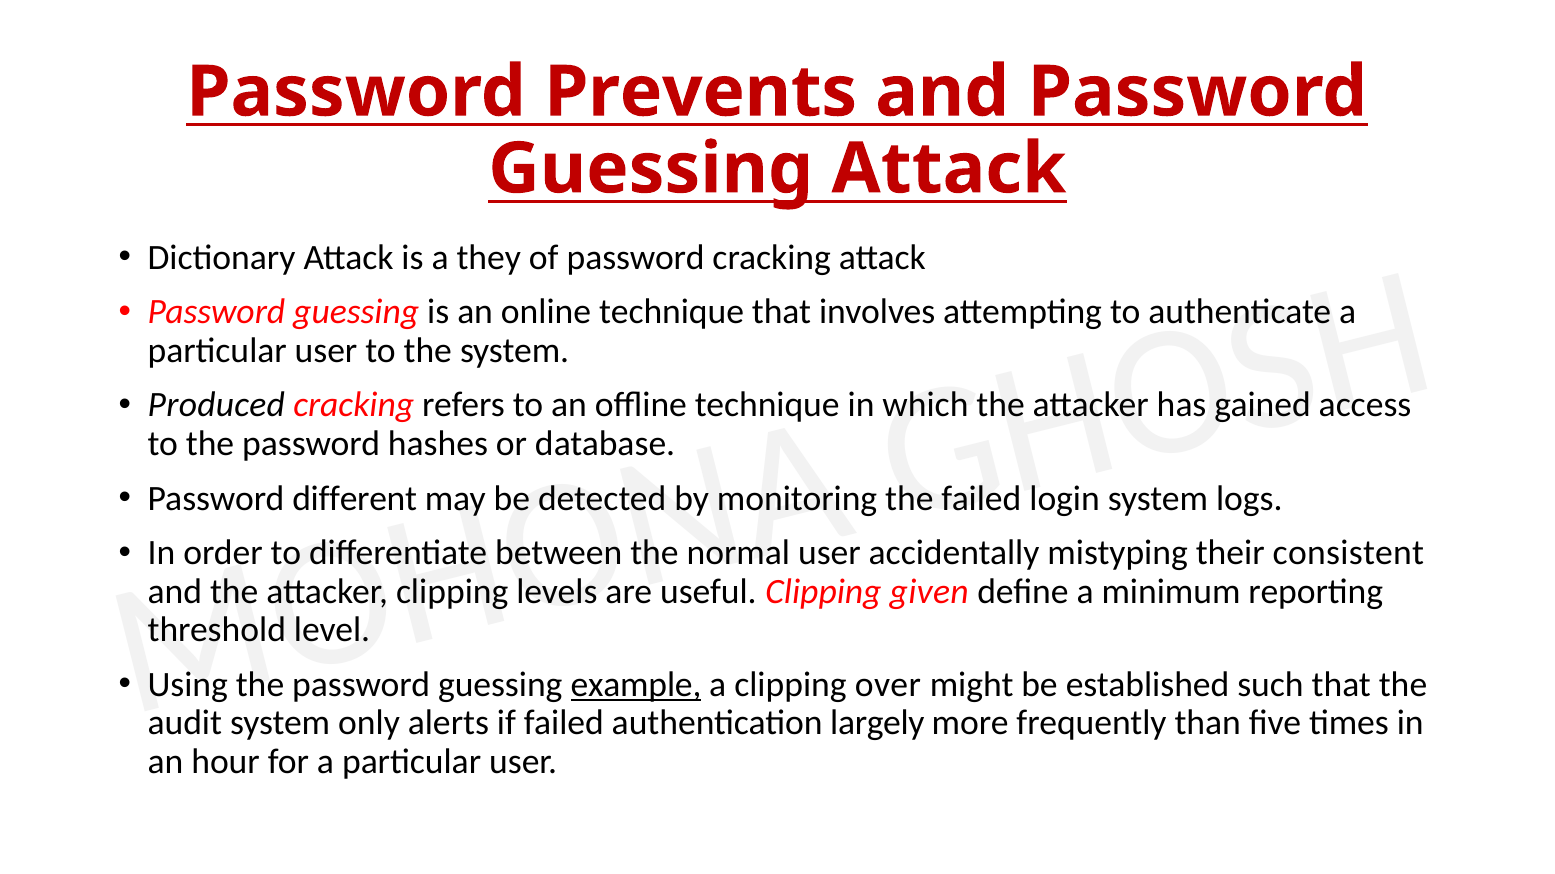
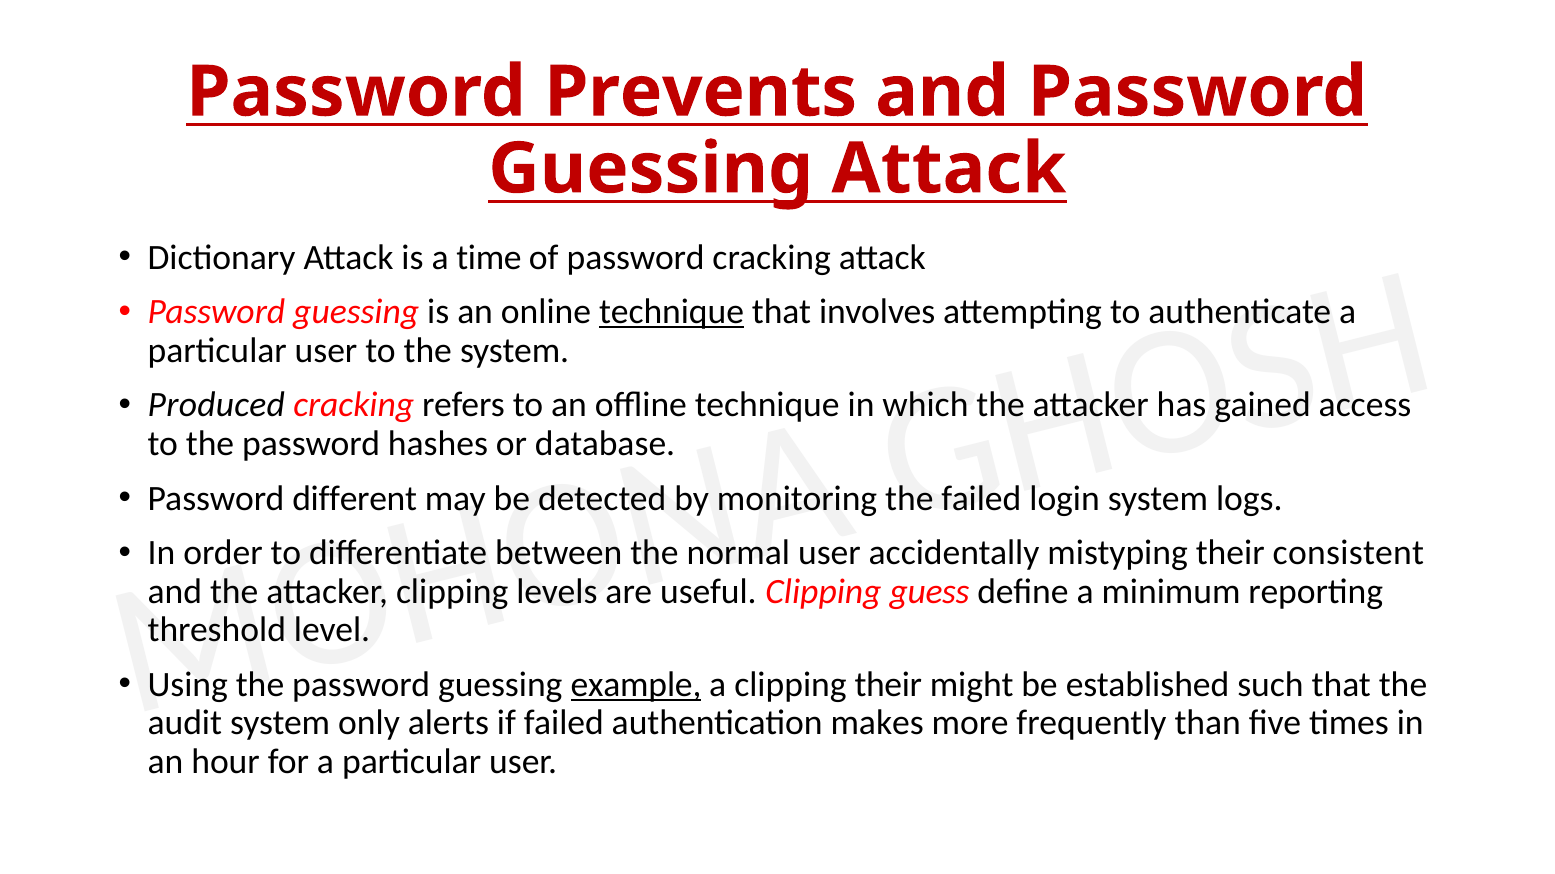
they: they -> time (489, 258)
technique underline: none -> present (672, 312)
given: given -> guess (930, 592)
clipping over: over -> their (888, 685)
largely: largely -> makes (877, 723)
